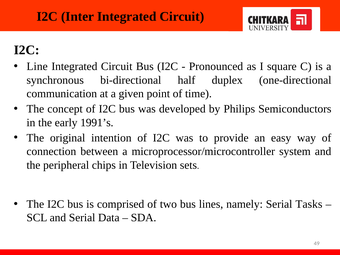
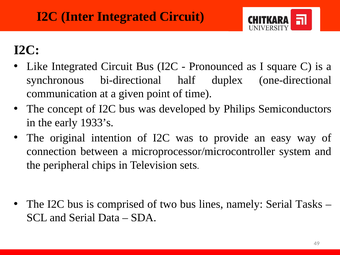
Line: Line -> Like (37, 66)
1991’s: 1991’s -> 1933’s (97, 123)
